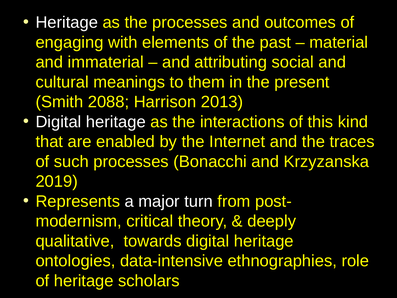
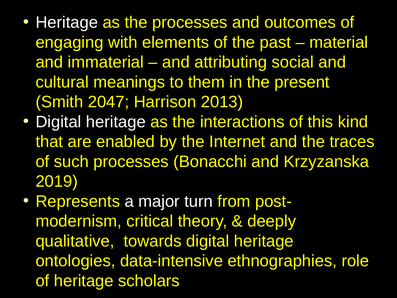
2088: 2088 -> 2047 (108, 102)
